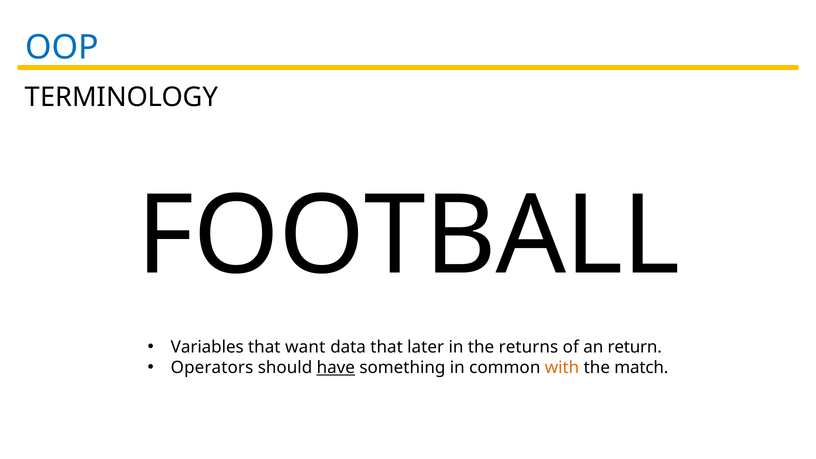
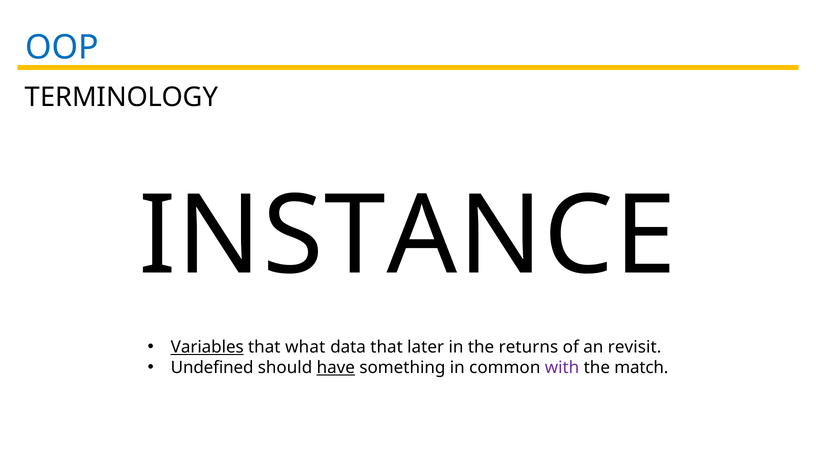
FOOTBALL: FOOTBALL -> INSTANCE (407, 236)
Variables underline: none -> present (207, 347)
want: want -> what (305, 347)
return: return -> revisit (635, 347)
Operators: Operators -> Undefined (212, 368)
with colour: orange -> purple (562, 368)
